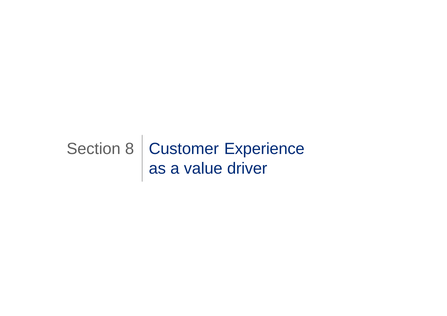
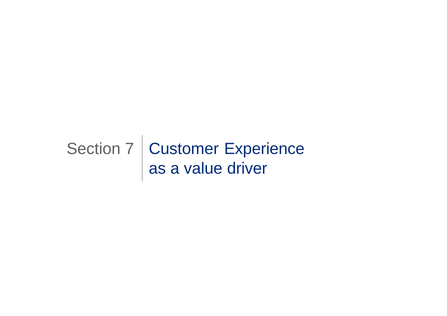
8: 8 -> 7 (130, 149)
